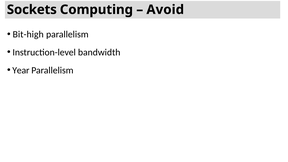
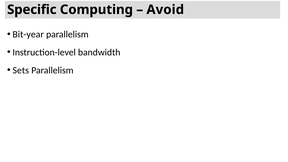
Sockets: Sockets -> Specific (32, 10)
Bit-high: Bit-high -> Bit-year (28, 34)
Year: Year -> Sets (21, 70)
